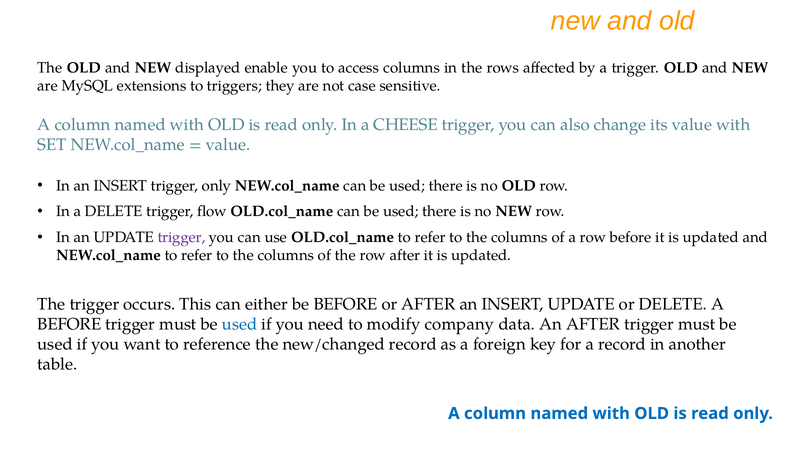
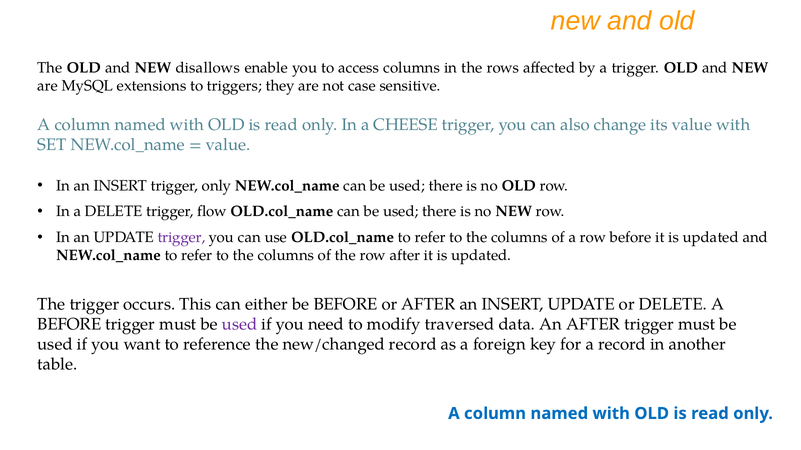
displayed: displayed -> disallows (208, 68)
used colour: blue -> purple (240, 325)
company: company -> traversed (460, 325)
